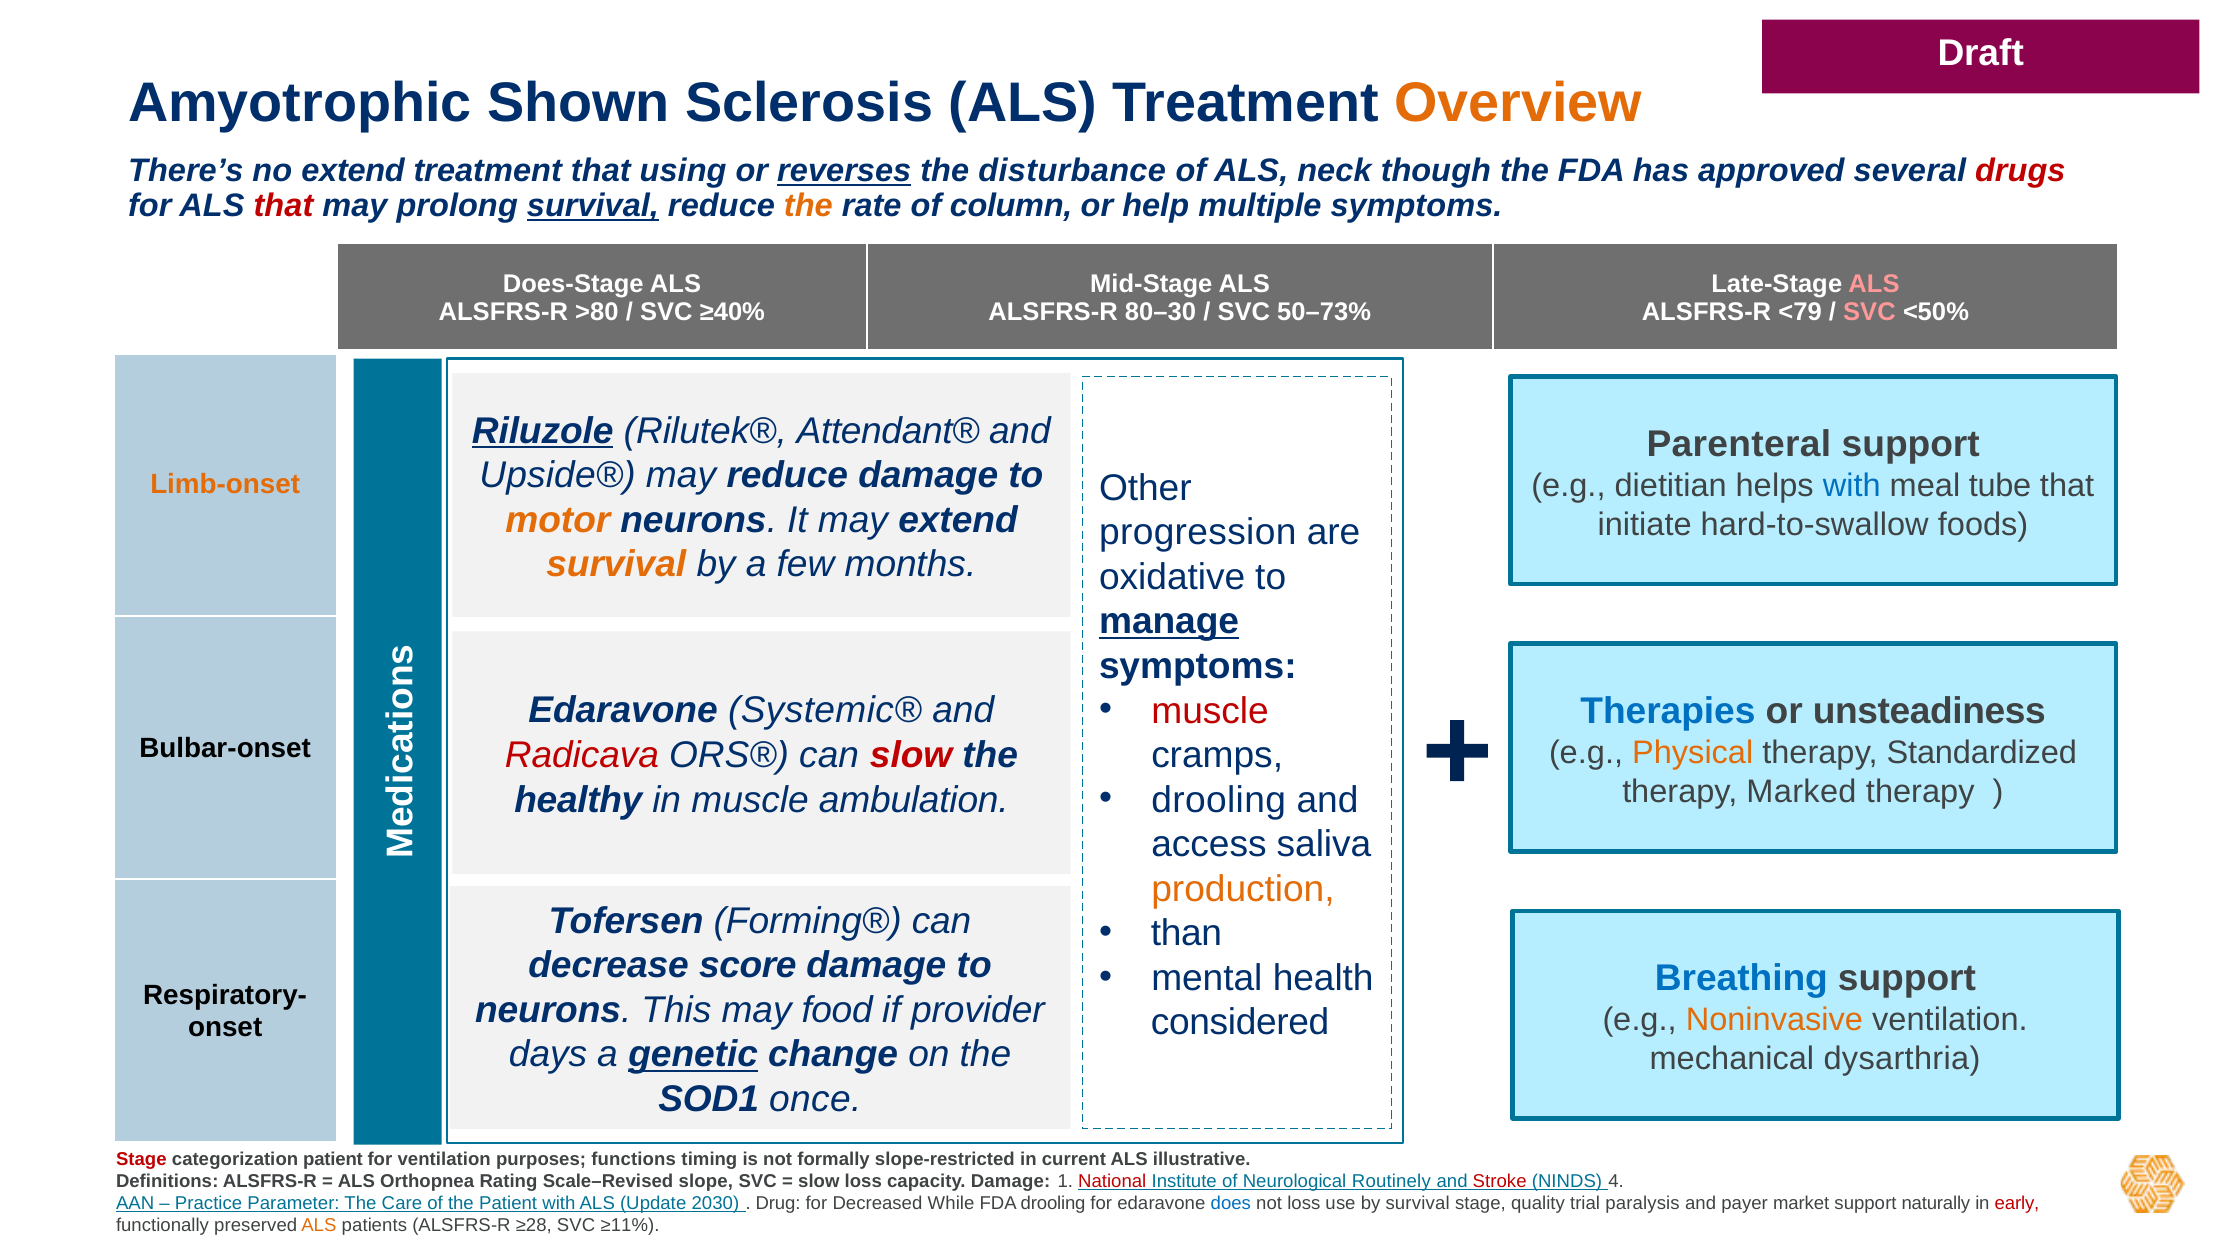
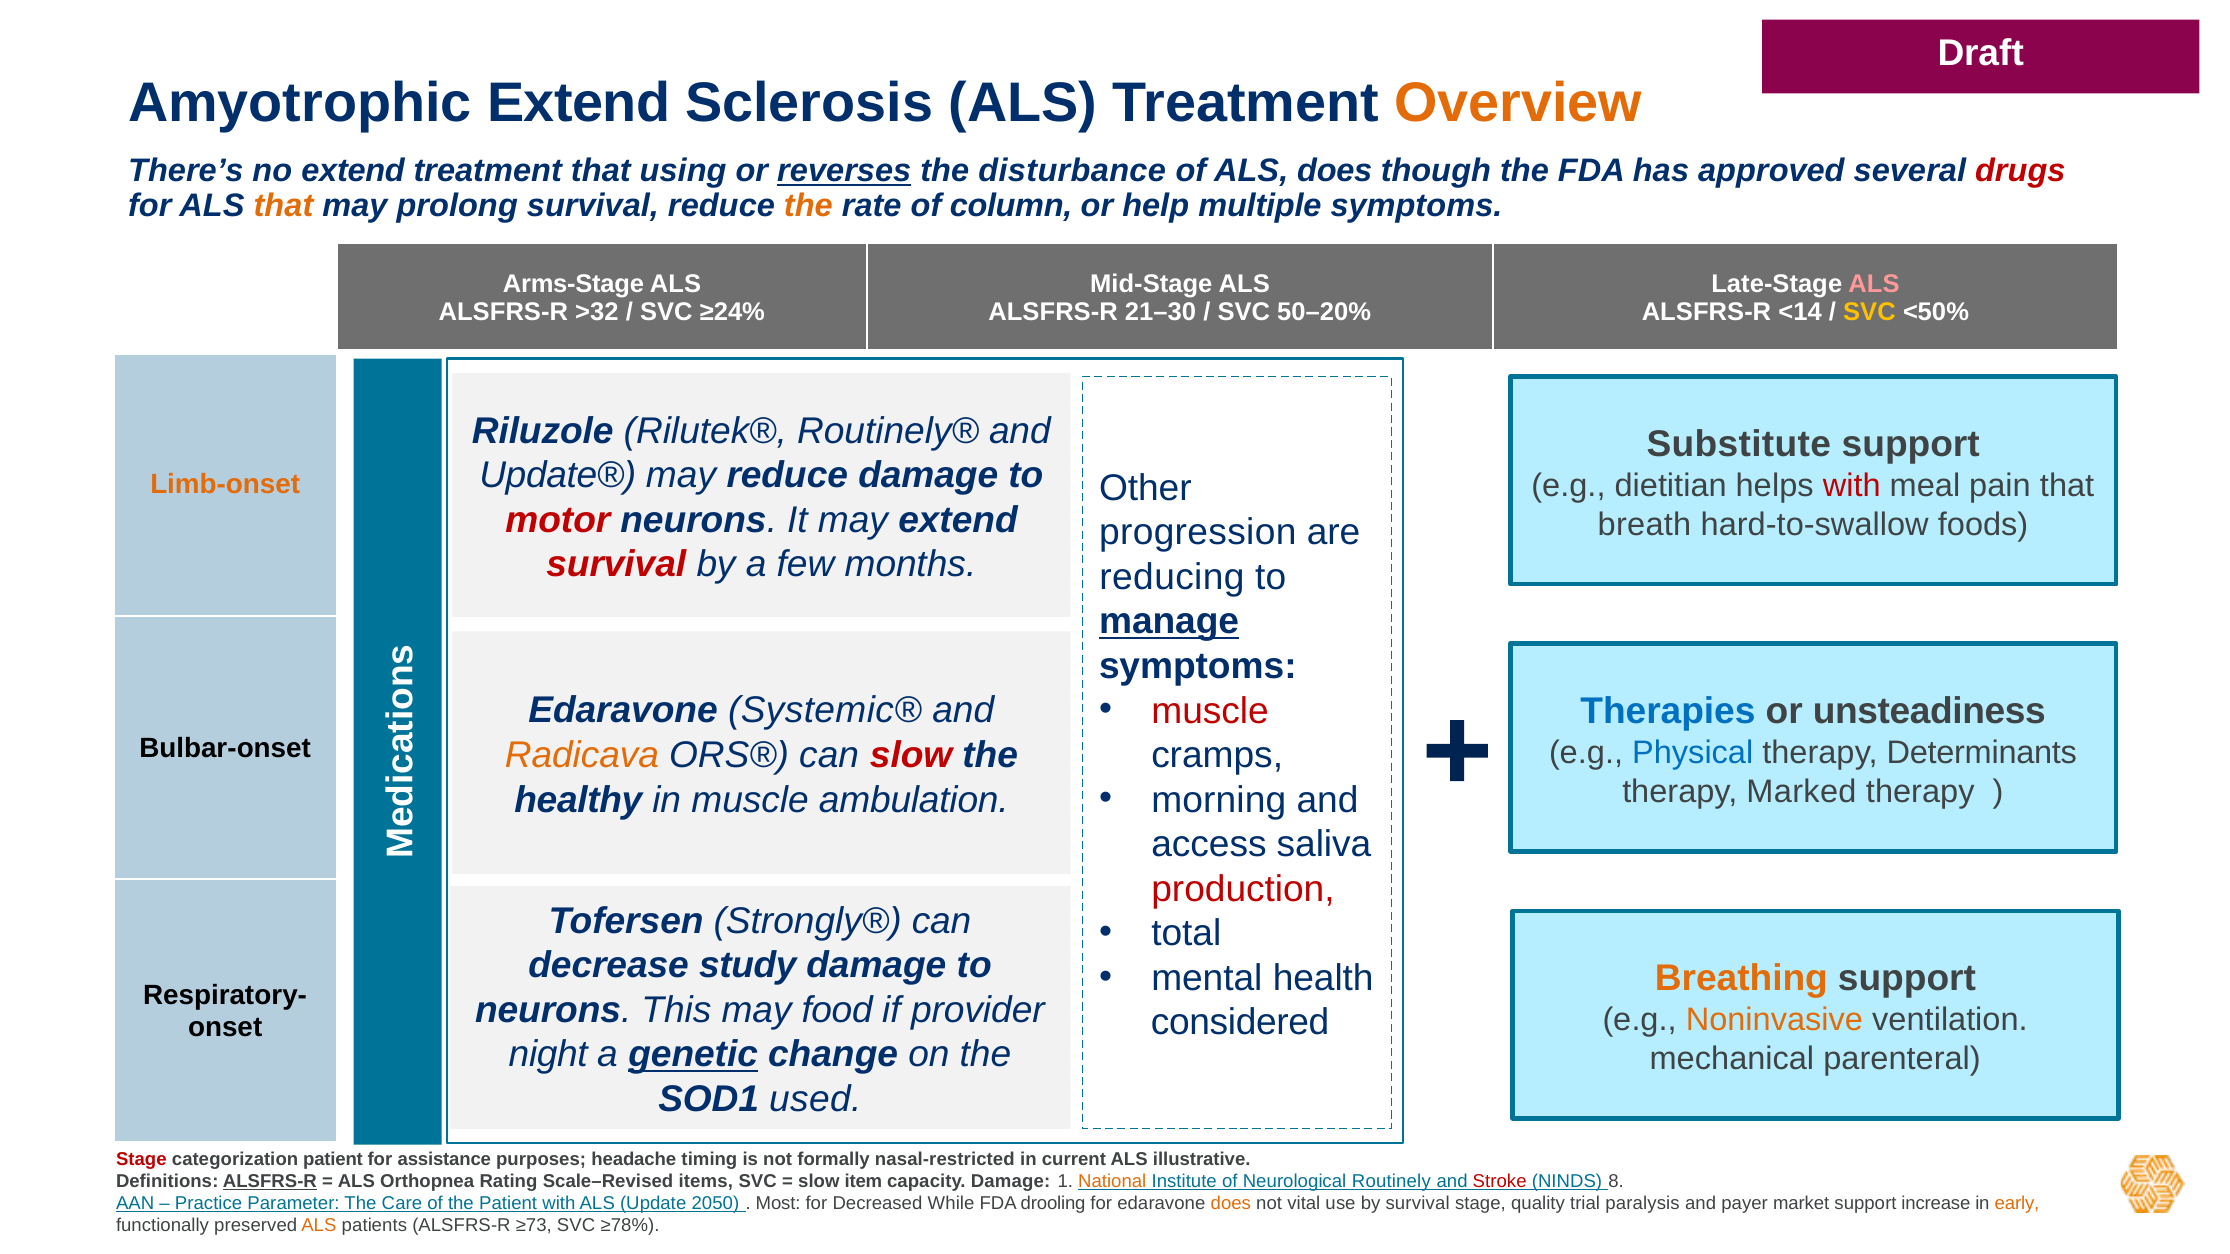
Amyotrophic Shown: Shown -> Extend (579, 103)
ALS neck: neck -> does (1335, 171)
that colour: red -> orange (283, 206)
survival underline: present -> none (593, 206)
Does-Stage: Does-Stage -> Arms-Stage (573, 284)
>80: >80 -> >32 (597, 312)
≥40%: ≥40% -> ≥24% (732, 312)
80–30: 80–30 -> 21–30 (1161, 312)
50–73%: 50–73% -> 50–20% (1324, 312)
<79: <79 -> <14 (1800, 312)
SVC colour: pink -> yellow (1869, 312)
Riluzole underline: present -> none (543, 431)
Attendant®: Attendant® -> Routinely® (888, 431)
Parenteral: Parenteral -> Substitute (1739, 444)
Upside®: Upside® -> Update® (558, 475)
with colour: blue -> red (1852, 486)
tube: tube -> pain (2000, 486)
motor colour: orange -> red (558, 520)
initiate: initiate -> breath (1645, 525)
survival colour: orange -> red (616, 565)
oxidative: oxidative -> reducing (1172, 577)
Physical colour: orange -> blue (1693, 753)
Standardized: Standardized -> Determinants (1982, 753)
Radicava colour: red -> orange (582, 756)
drooling: drooling -> morning (1219, 800)
production colour: orange -> red (1243, 889)
Forming®: Forming® -> Strongly® (808, 921)
than: than -> total (1186, 934)
score: score -> study (748, 966)
Breathing colour: blue -> orange (1741, 978)
days: days -> night (548, 1055)
dysarthria: dysarthria -> parenteral (1902, 1059)
once: once -> used (815, 1100)
for ventilation: ventilation -> assistance (444, 1159)
functions: functions -> headache (634, 1159)
slope-restricted: slope-restricted -> nasal-restricted (945, 1159)
ALSFRS-R underline: none -> present (270, 1182)
slope: slope -> items (706, 1182)
slow loss: loss -> item (863, 1182)
National colour: red -> orange (1112, 1182)
4: 4 -> 8 (1616, 1182)
2030: 2030 -> 2050 (715, 1204)
Drug: Drug -> Most (778, 1204)
does colour: blue -> orange (1231, 1204)
not loss: loss -> vital (1304, 1204)
naturally: naturally -> increase (1936, 1204)
early colour: red -> orange (2017, 1204)
≥28: ≥28 -> ≥73 (534, 1226)
≥11%: ≥11% -> ≥78% (630, 1226)
